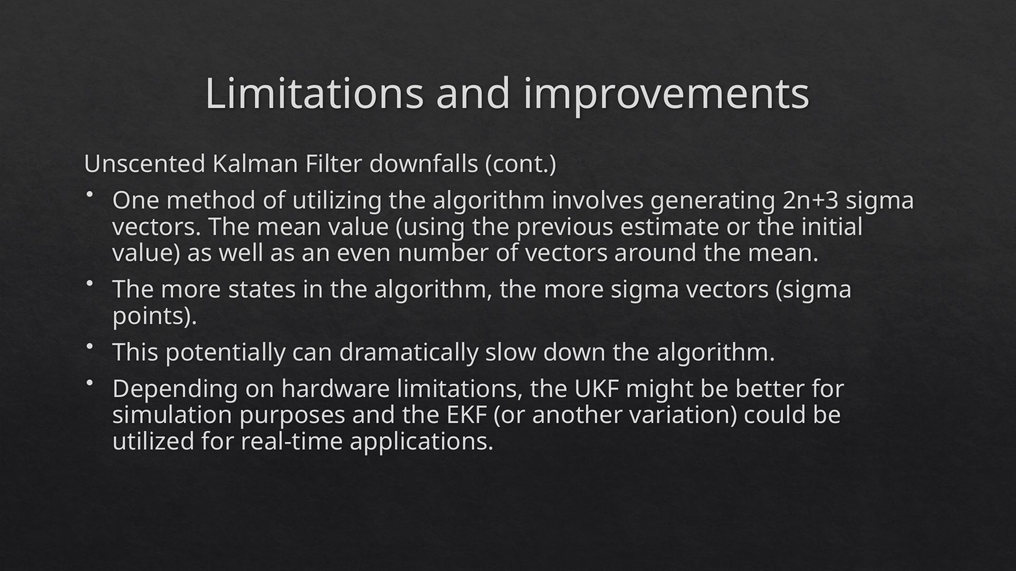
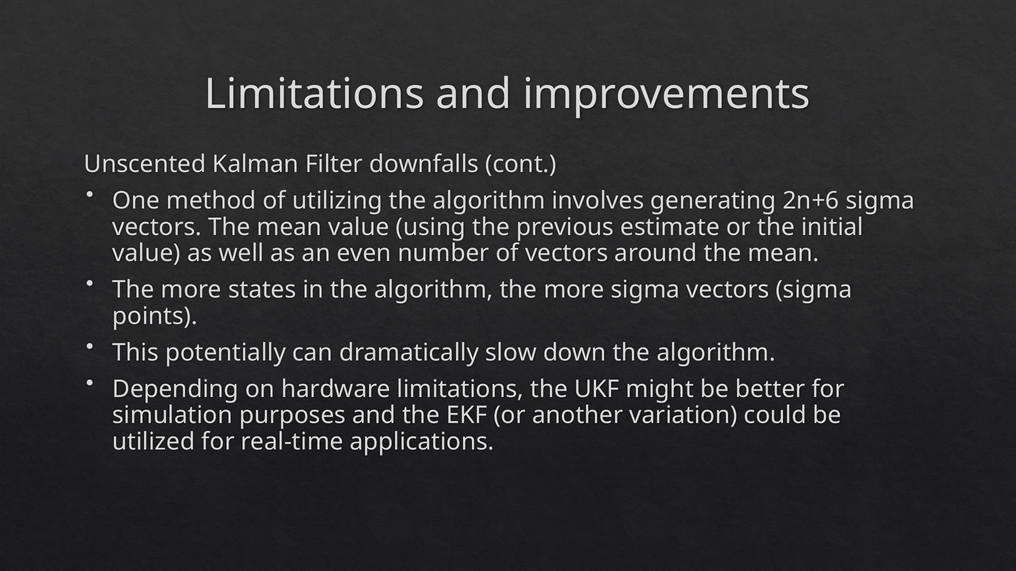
2n+3: 2n+3 -> 2n+6 (811, 201)
